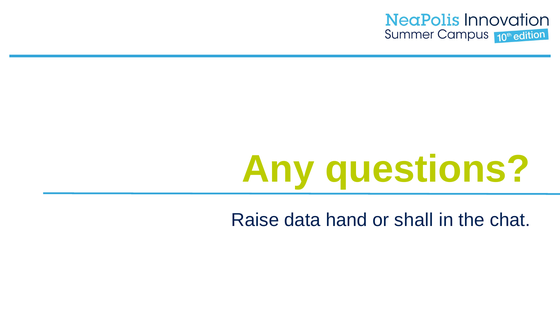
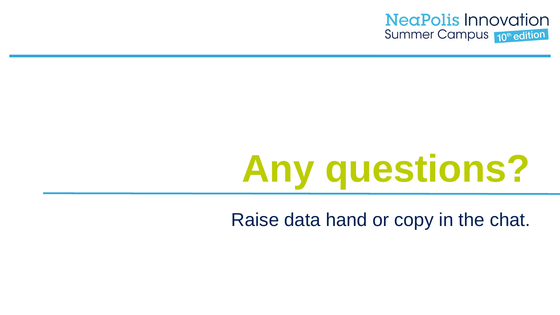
shall: shall -> copy (414, 220)
